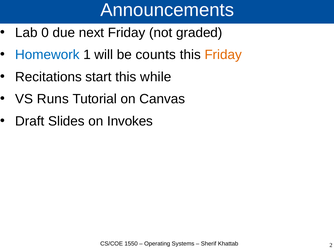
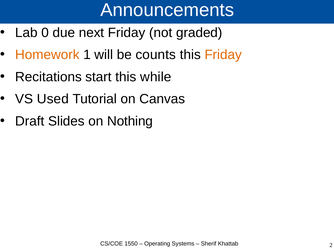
Homework colour: blue -> orange (47, 55)
Runs: Runs -> Used (53, 99)
Invokes: Invokes -> Nothing (130, 121)
